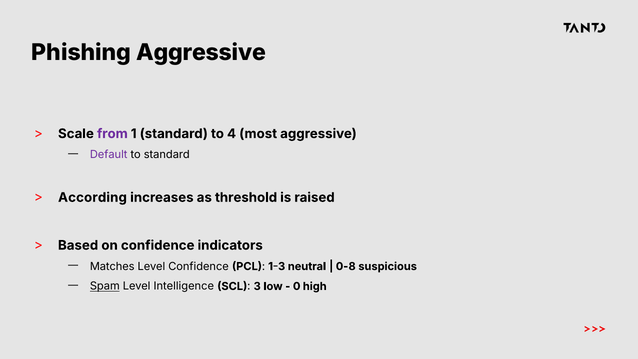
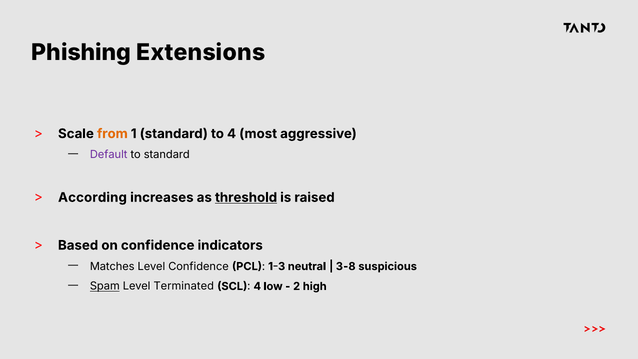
Phishing Aggressive: Aggressive -> Extensions (201, 53)
from colour: purple -> orange (112, 134)
threshold underline: none -> present (246, 197)
0-8: 0-8 -> 3-8 (346, 266)
Intelligence: Intelligence -> Terminated (184, 286)
SCL 3: 3 -> 4 (257, 286)
0: 0 -> 2 (297, 286)
